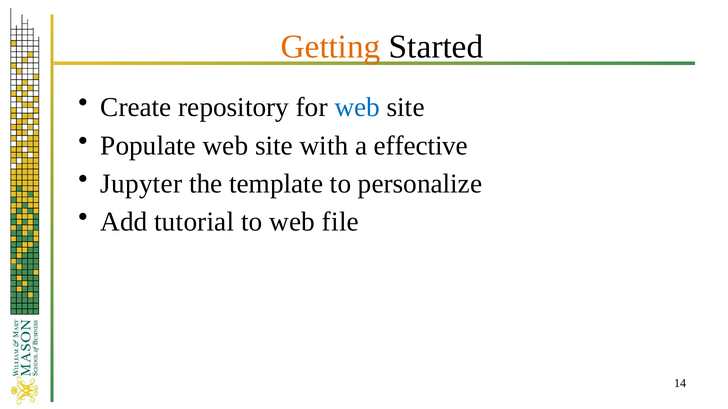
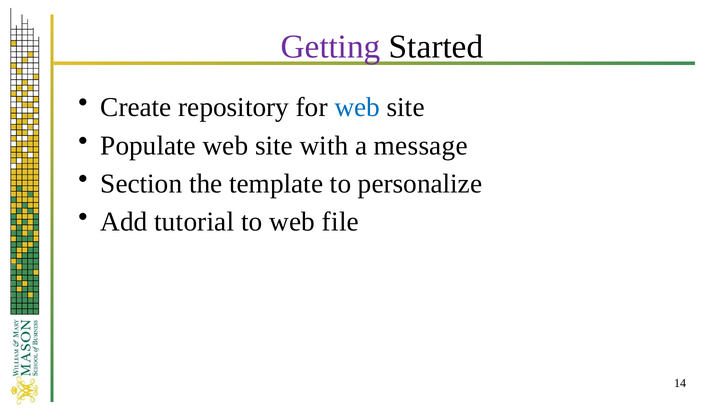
Getting colour: orange -> purple (331, 47)
effective: effective -> message (421, 146)
Jupyter: Jupyter -> Section (141, 184)
